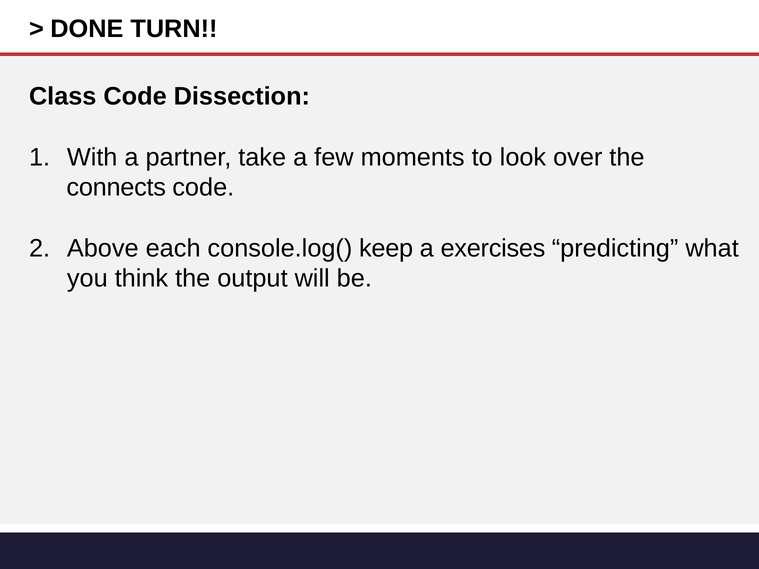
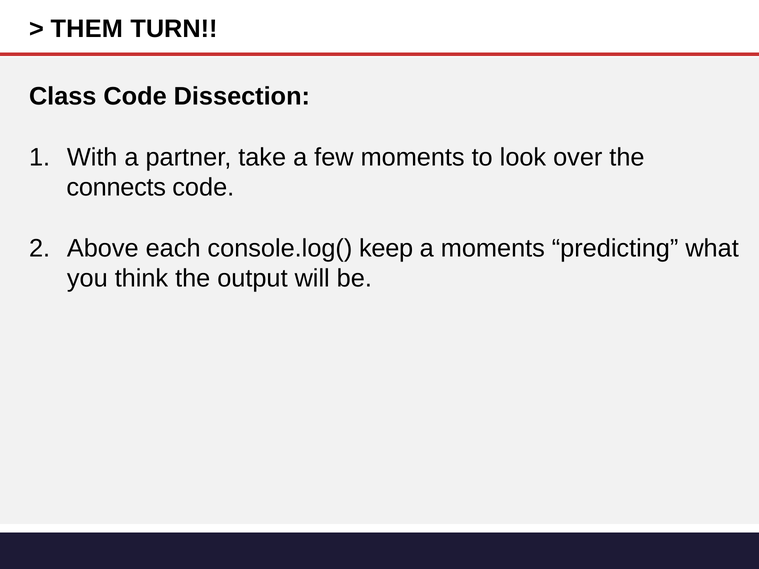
DONE: DONE -> THEM (87, 29)
a exercises: exercises -> moments (493, 248)
